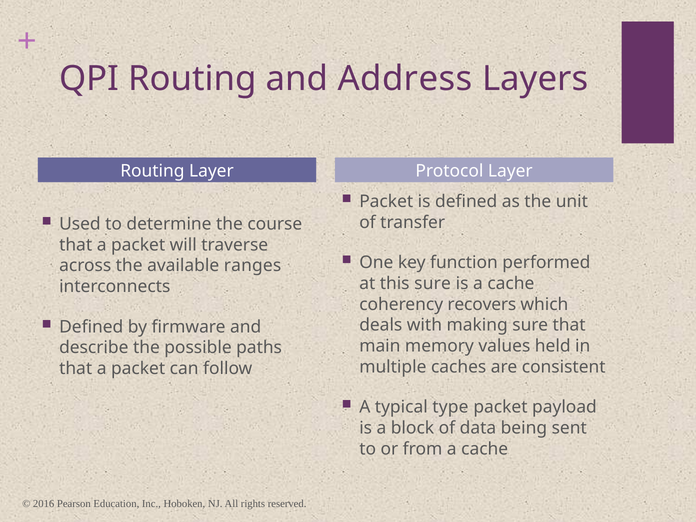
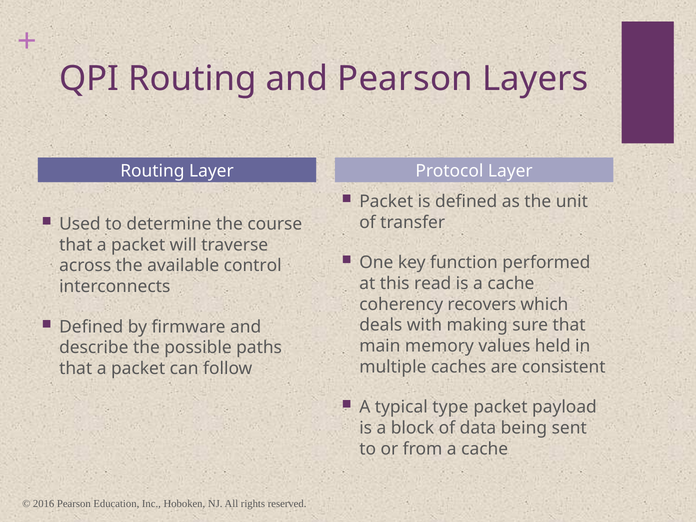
and Address: Address -> Pearson (405, 79)
ranges: ranges -> control (253, 266)
this sure: sure -> read (433, 283)
